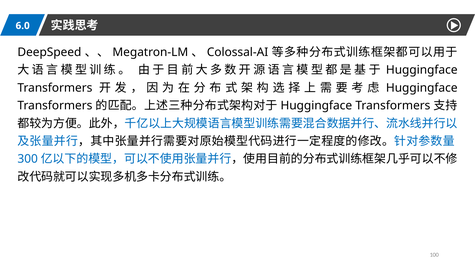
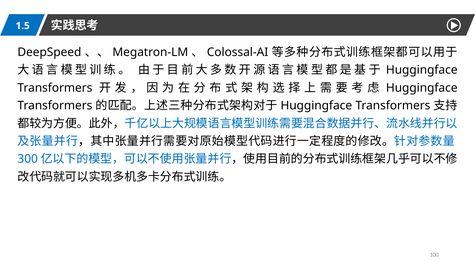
6.0: 6.0 -> 1.5 (23, 26)
